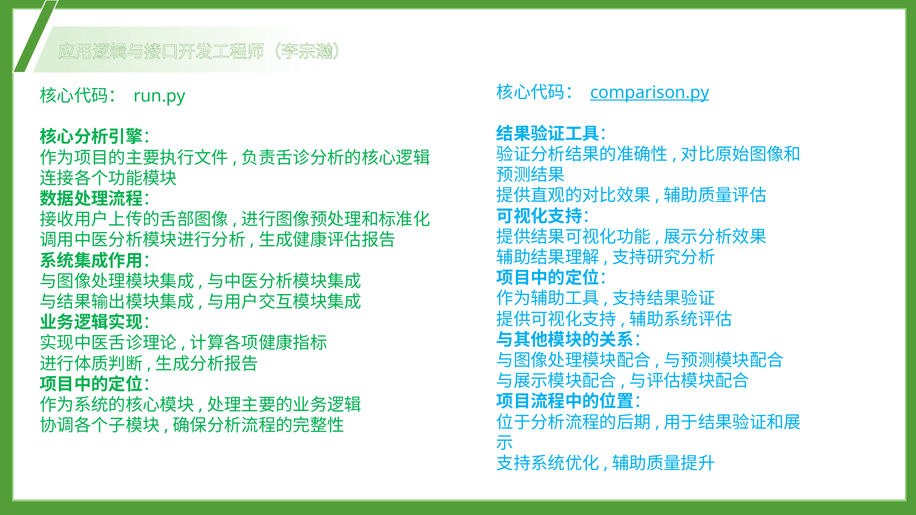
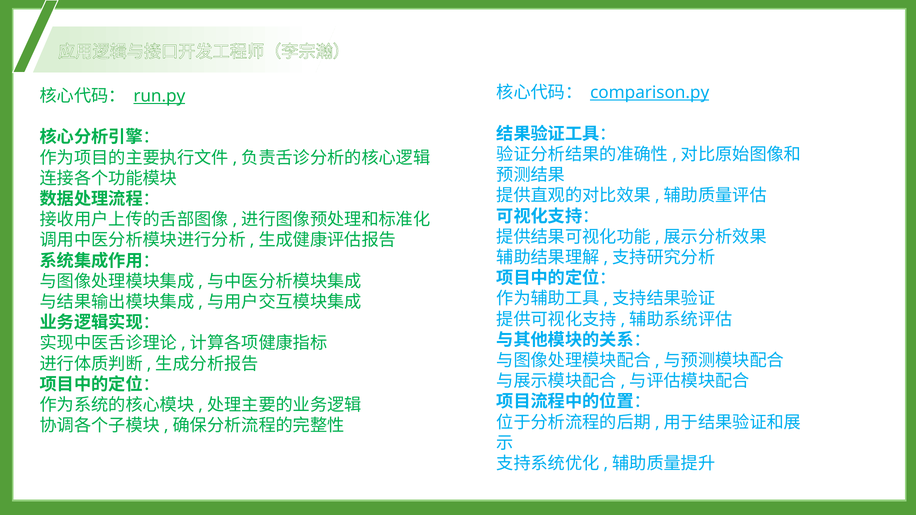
run.py underline: none -> present (159, 96)
